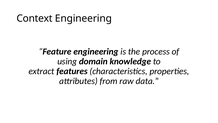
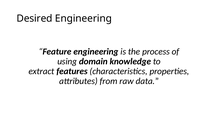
Context: Context -> Desired (35, 18)
